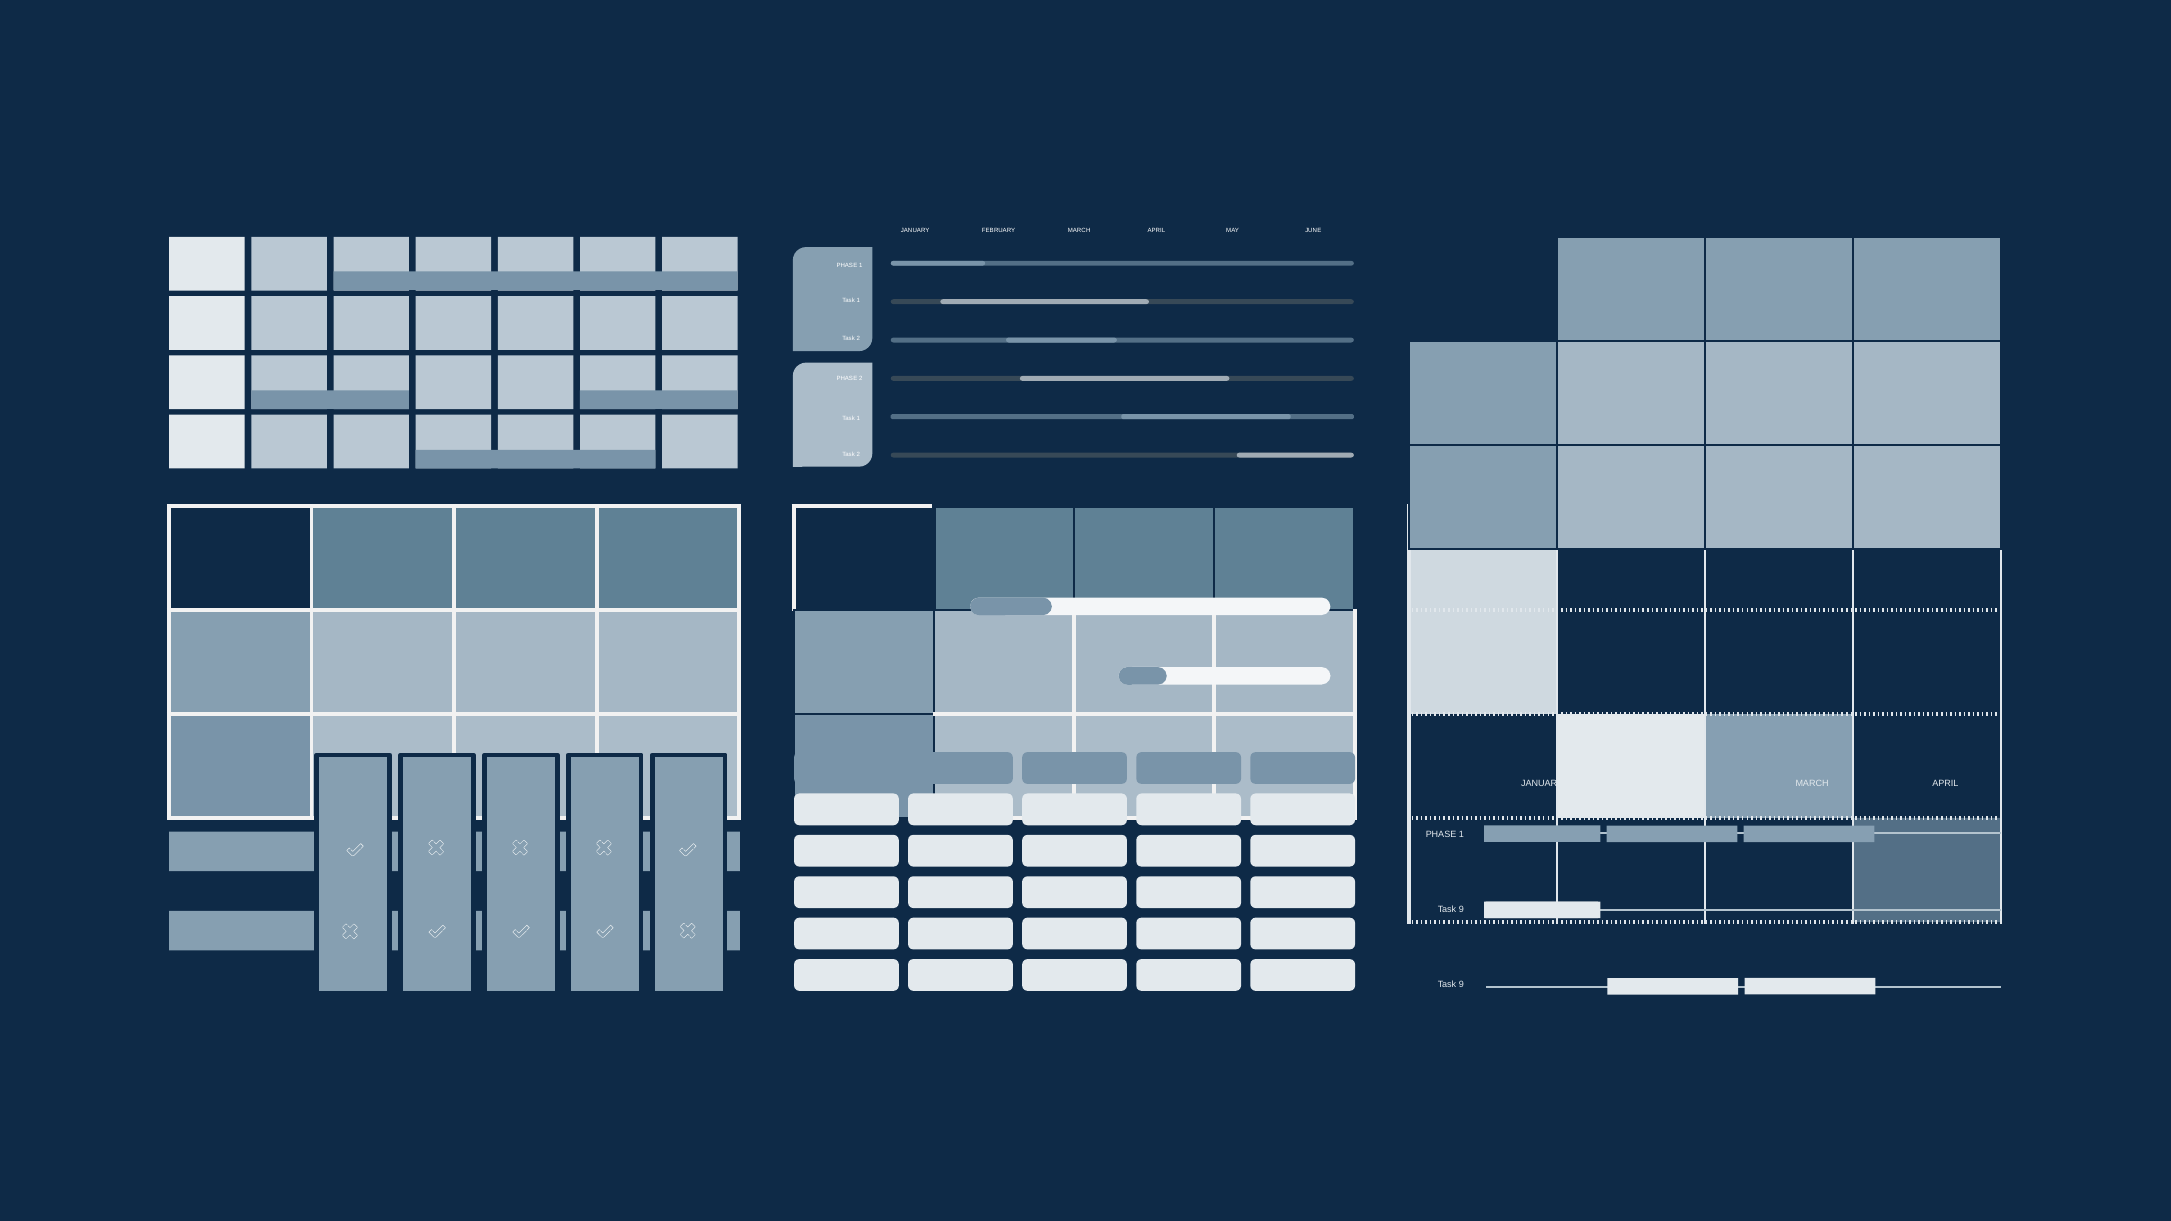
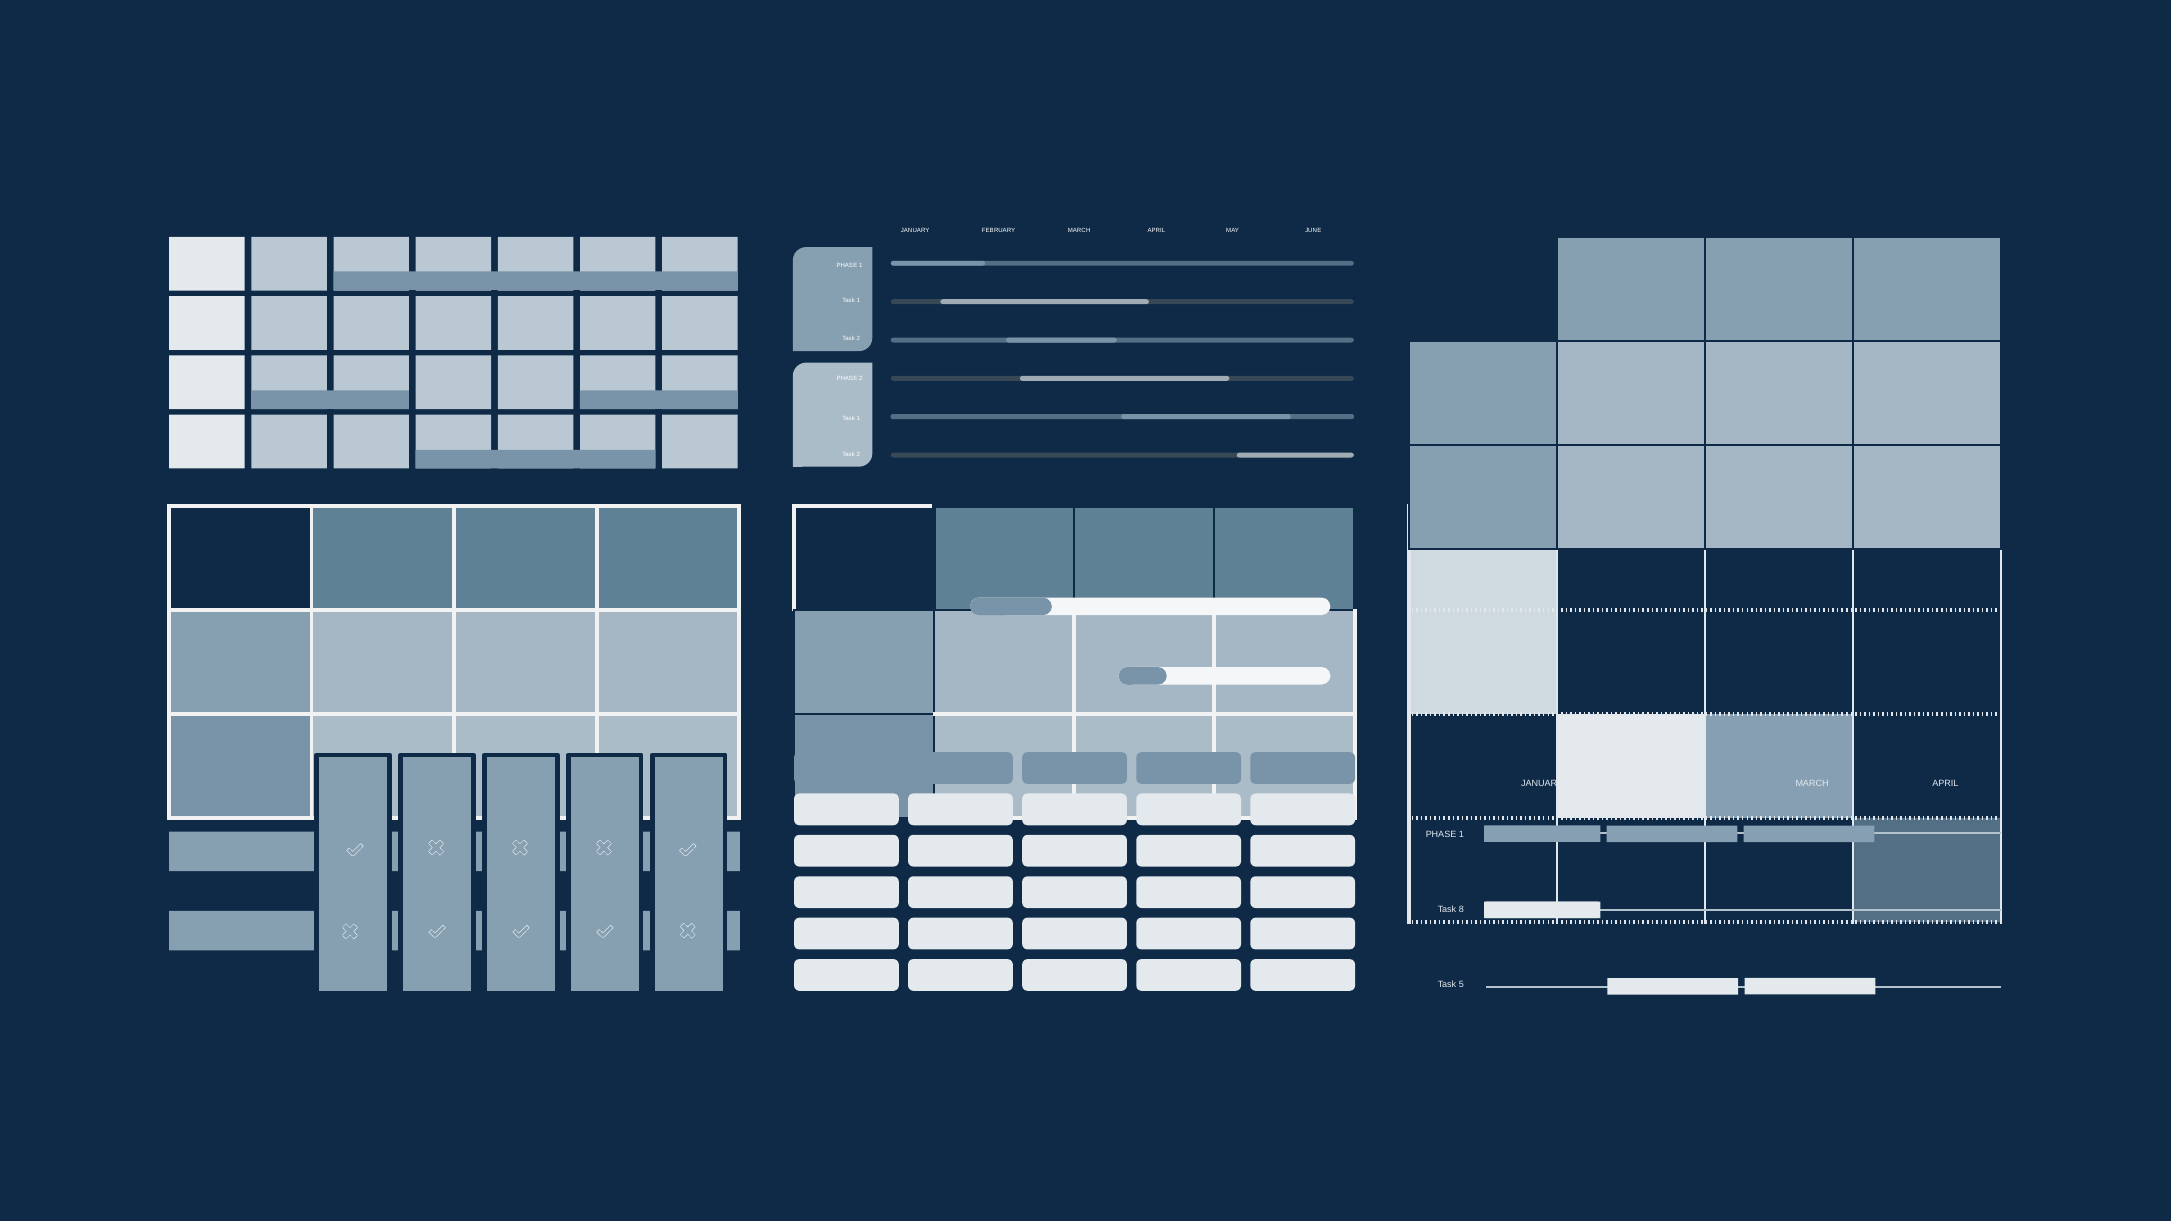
9: 9 -> 8 (1461, 909)
9: 9 -> 5 (1461, 984)
